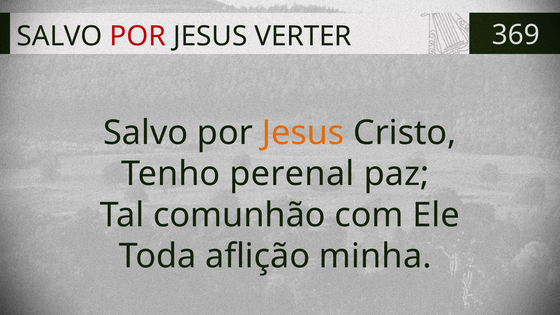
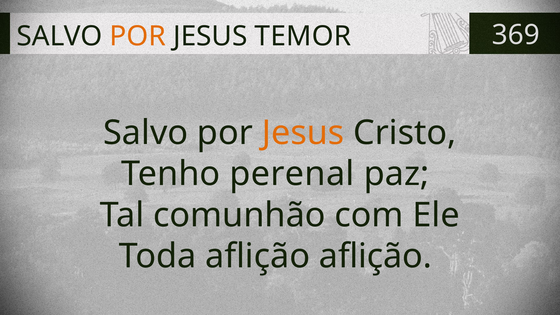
POR colour: red -> orange (138, 36)
VERTER: VERTER -> TEMOR (303, 36)
aflição minha: minha -> aflição (376, 256)
